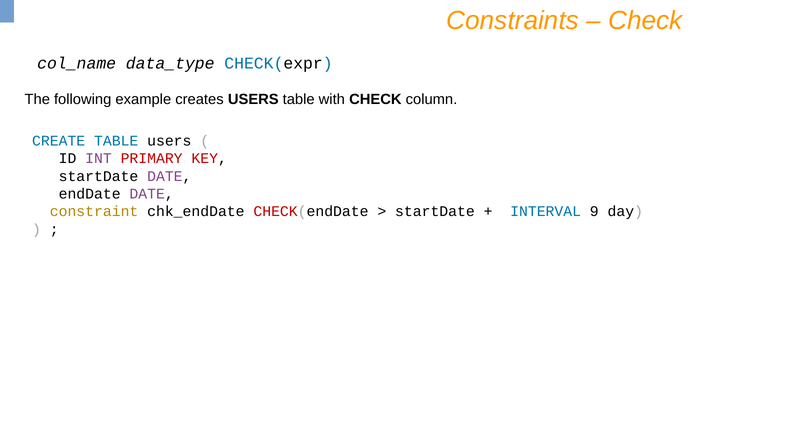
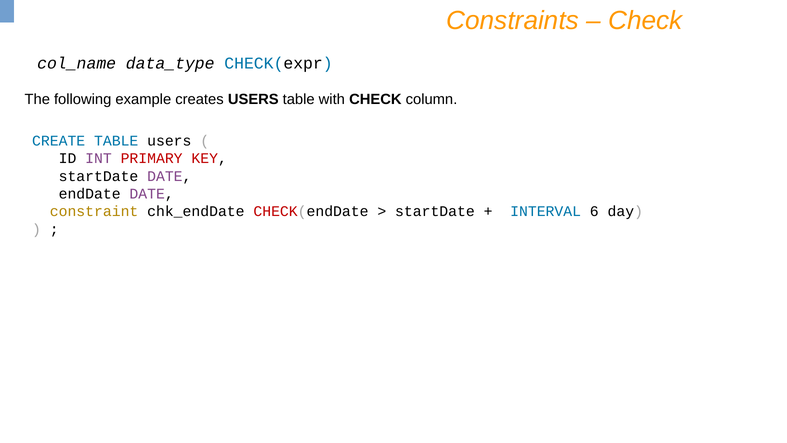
9: 9 -> 6 (594, 211)
